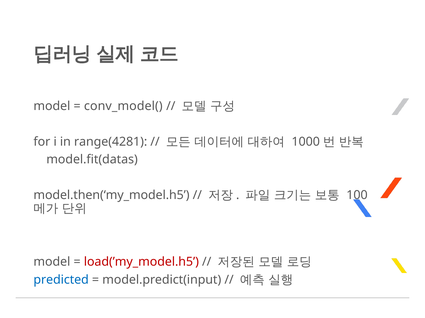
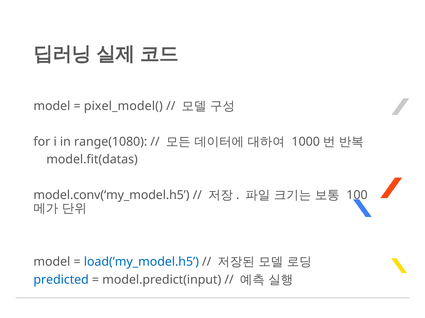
conv_model(: conv_model( -> pixel_model( (123, 106)
range(4281: range(4281 -> range(1080 (111, 142)
model.then(‘my_model.h5: model.then(‘my_model.h5 -> model.conv(‘my_model.h5 (112, 196)
load(’my_model.h5 colour: red -> blue (141, 262)
